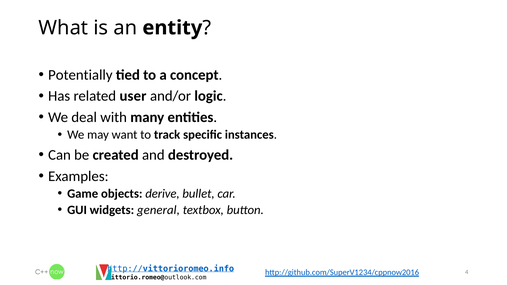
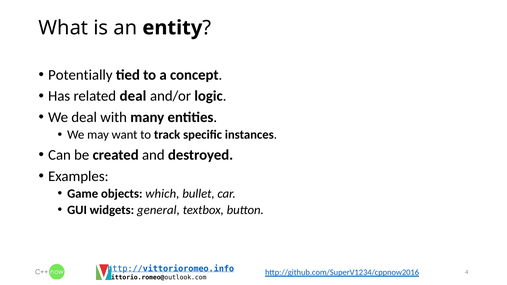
related user: user -> deal (133, 96)
derive: derive -> which (162, 194)
